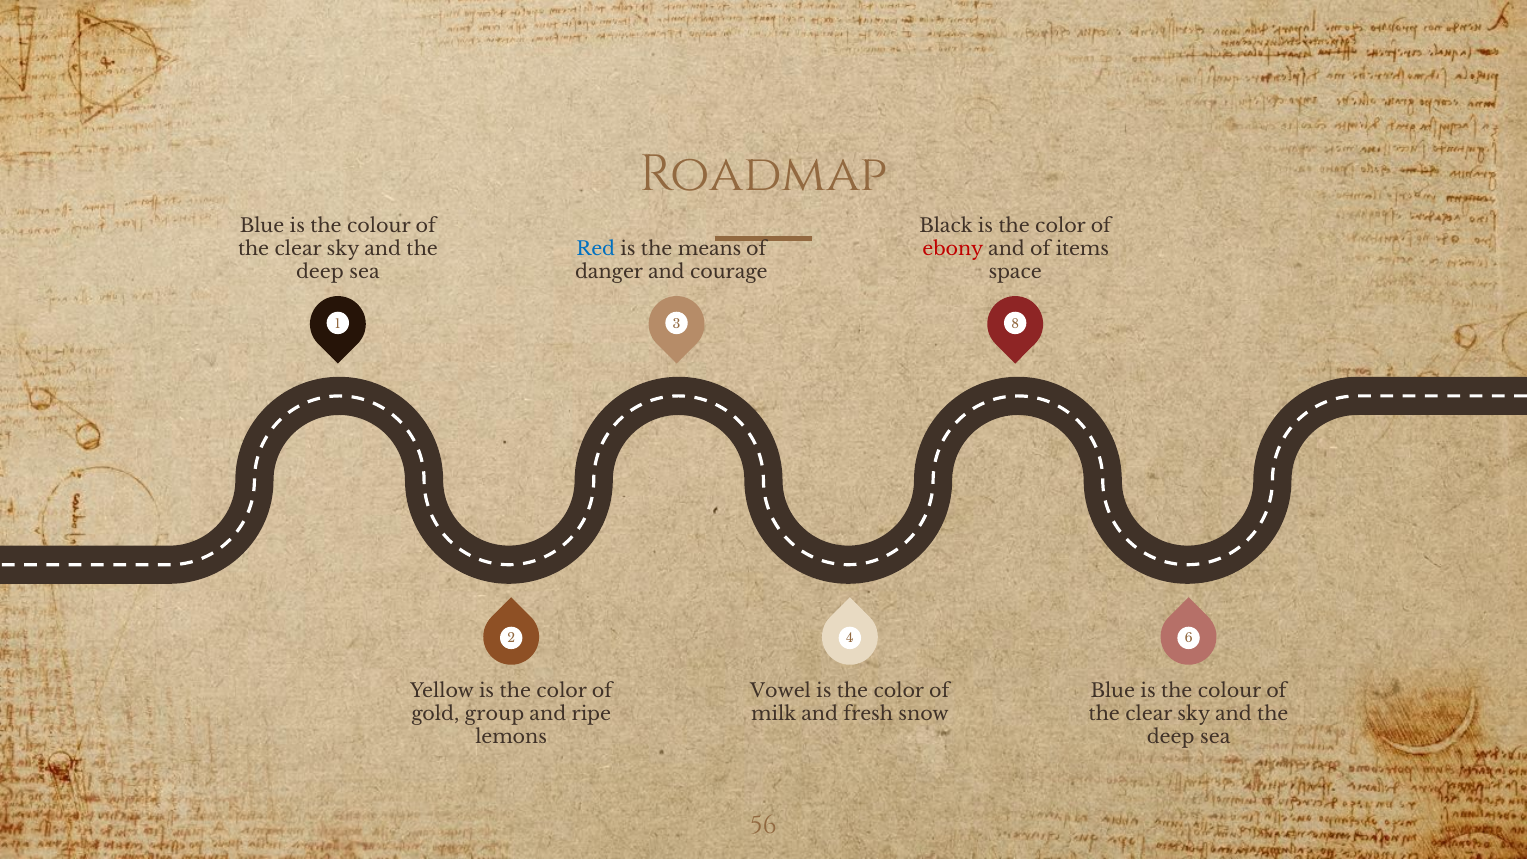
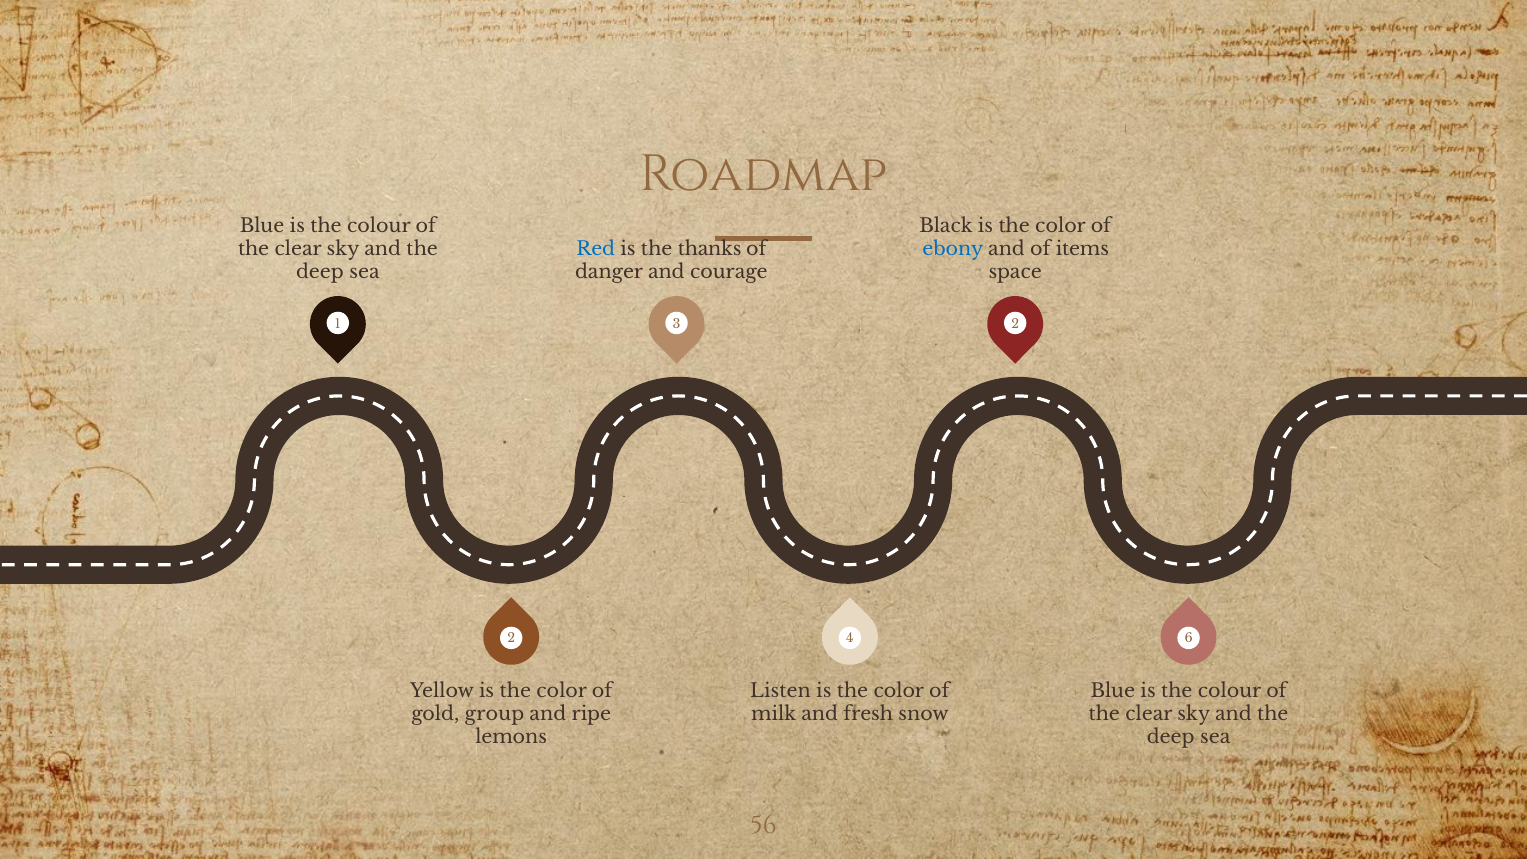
means: means -> thanks (710, 249)
ebony colour: red -> blue (953, 249)
3 8: 8 -> 2 (1015, 324)
Vowel: Vowel -> Listen (781, 691)
